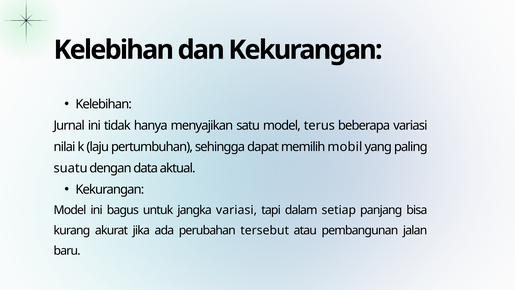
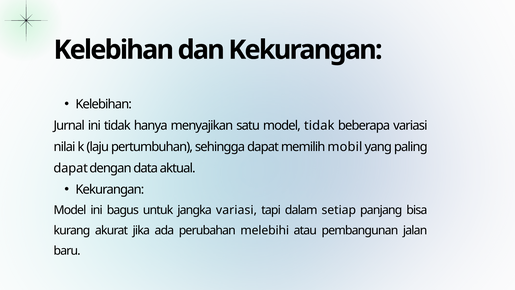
model terus: terus -> tidak (319, 125)
suatu: suatu -> dapat (71, 168)
tersebut: tersebut -> melebihi (265, 230)
